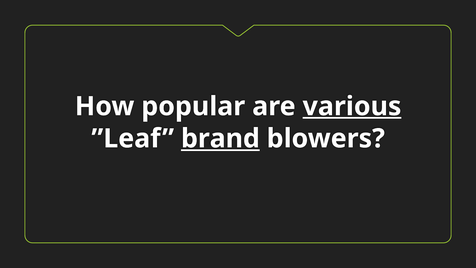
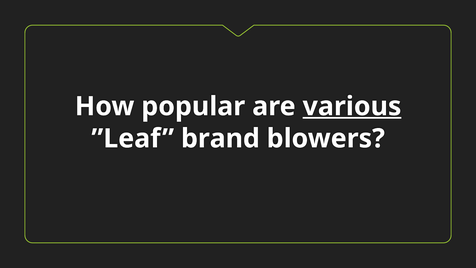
brand underline: present -> none (220, 138)
